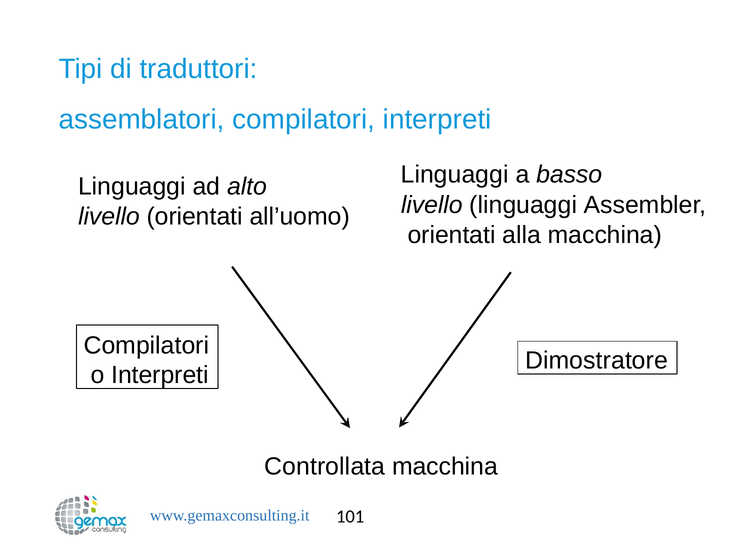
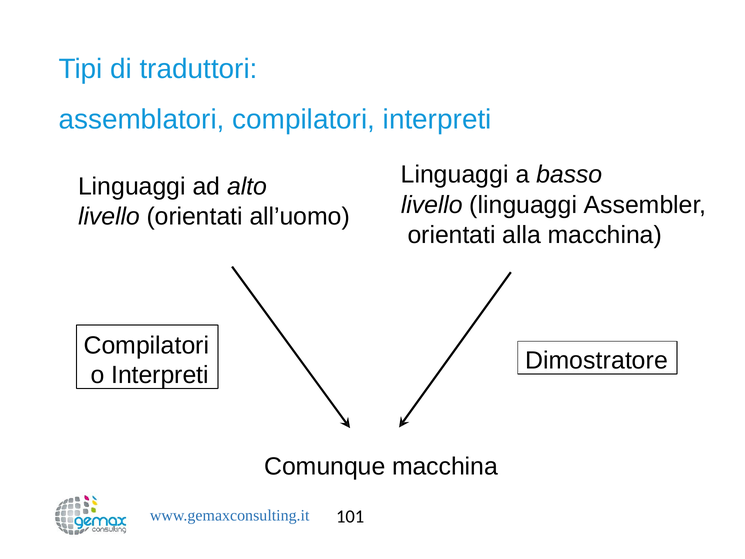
Controllata: Controllata -> Comunque (325, 466)
